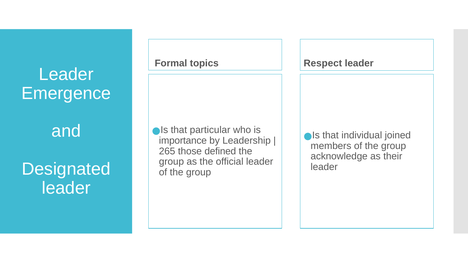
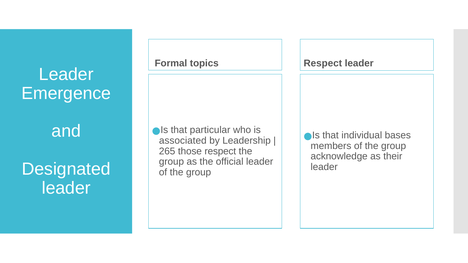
joined: joined -> bases (398, 135)
importance: importance -> associated (183, 141)
those defined: defined -> respect (220, 151)
